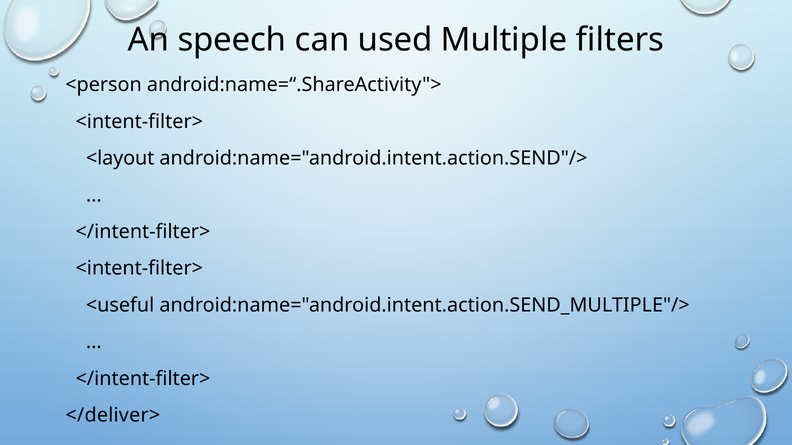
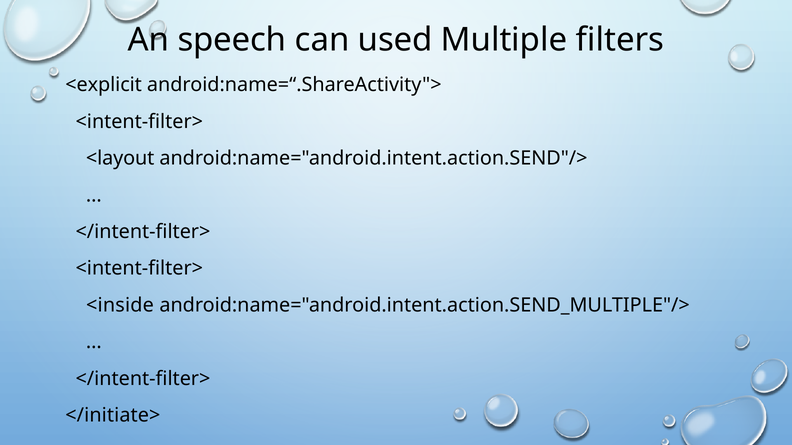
<person: <person -> <explicit (104, 85)
<useful: <useful -> <inside (120, 305)
</deliver>: </deliver> -> </initiate> (113, 416)
